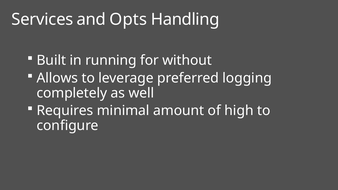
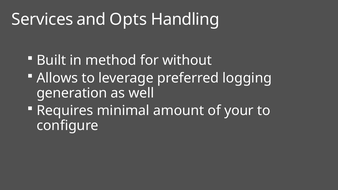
running: running -> method (111, 60)
completely: completely -> generation (72, 93)
high: high -> your (239, 111)
